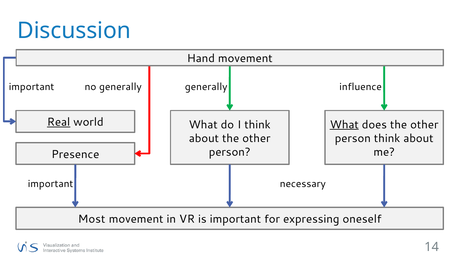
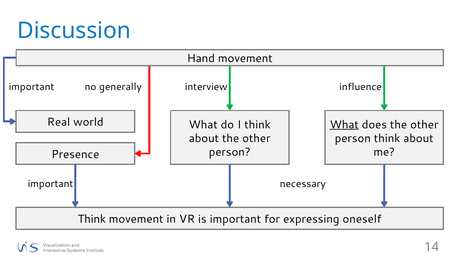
generally: generally -> interview (206, 87)
Real underline: present -> none (59, 122)
Most: Most -> Think (92, 219)
